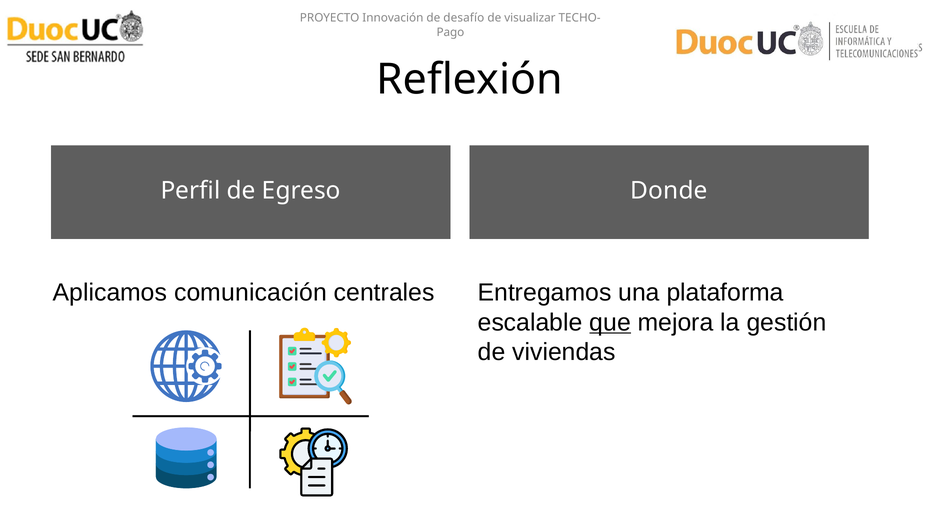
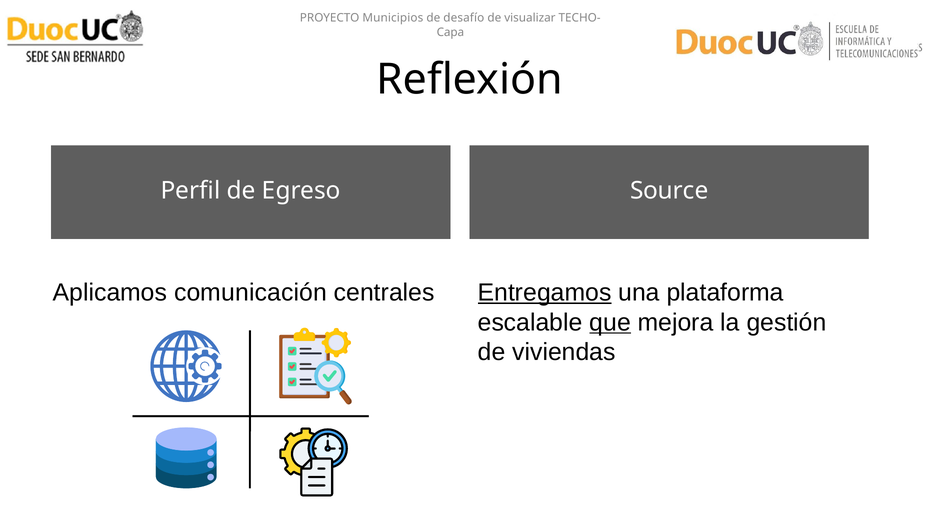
Innovación: Innovación -> Municipios (393, 18)
Pago: Pago -> Capa (450, 32)
Donde: Donde -> Source (669, 191)
Entregamos underline: none -> present (545, 293)
